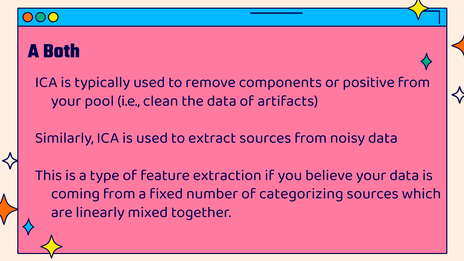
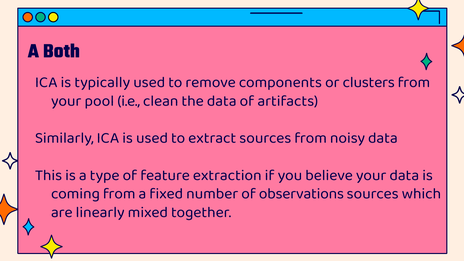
positive: positive -> clusters (369, 82)
categorizing: categorizing -> observations (301, 193)
